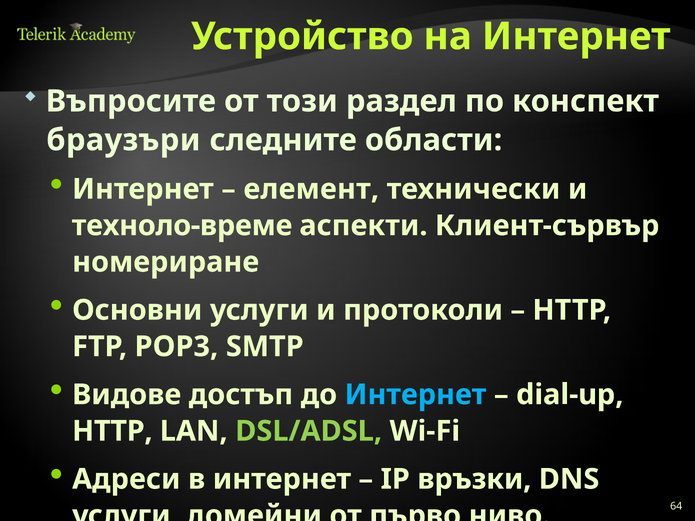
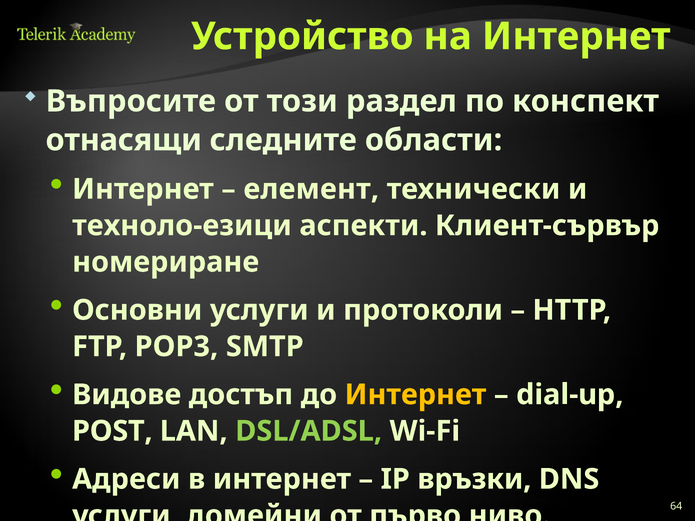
браузъри: браузъри -> отнасящи (124, 140)
техноло-време: техноло-време -> техноло-езици (182, 226)
Интернет colour: light blue -> yellow (416, 395)
HTTP: HTTP -> POST (112, 431)
